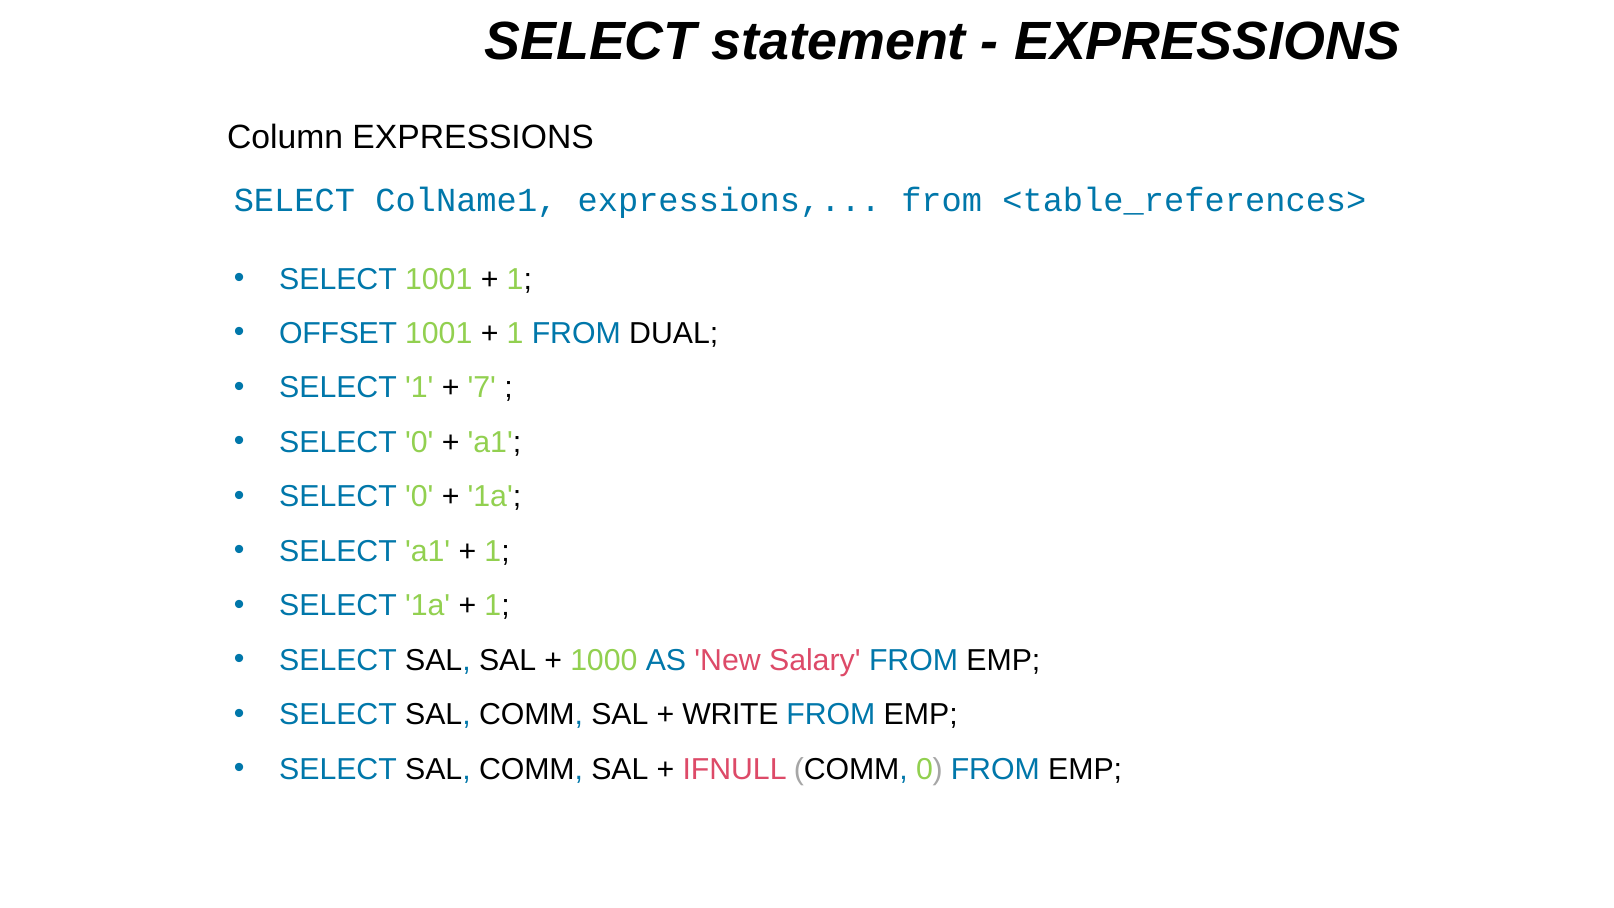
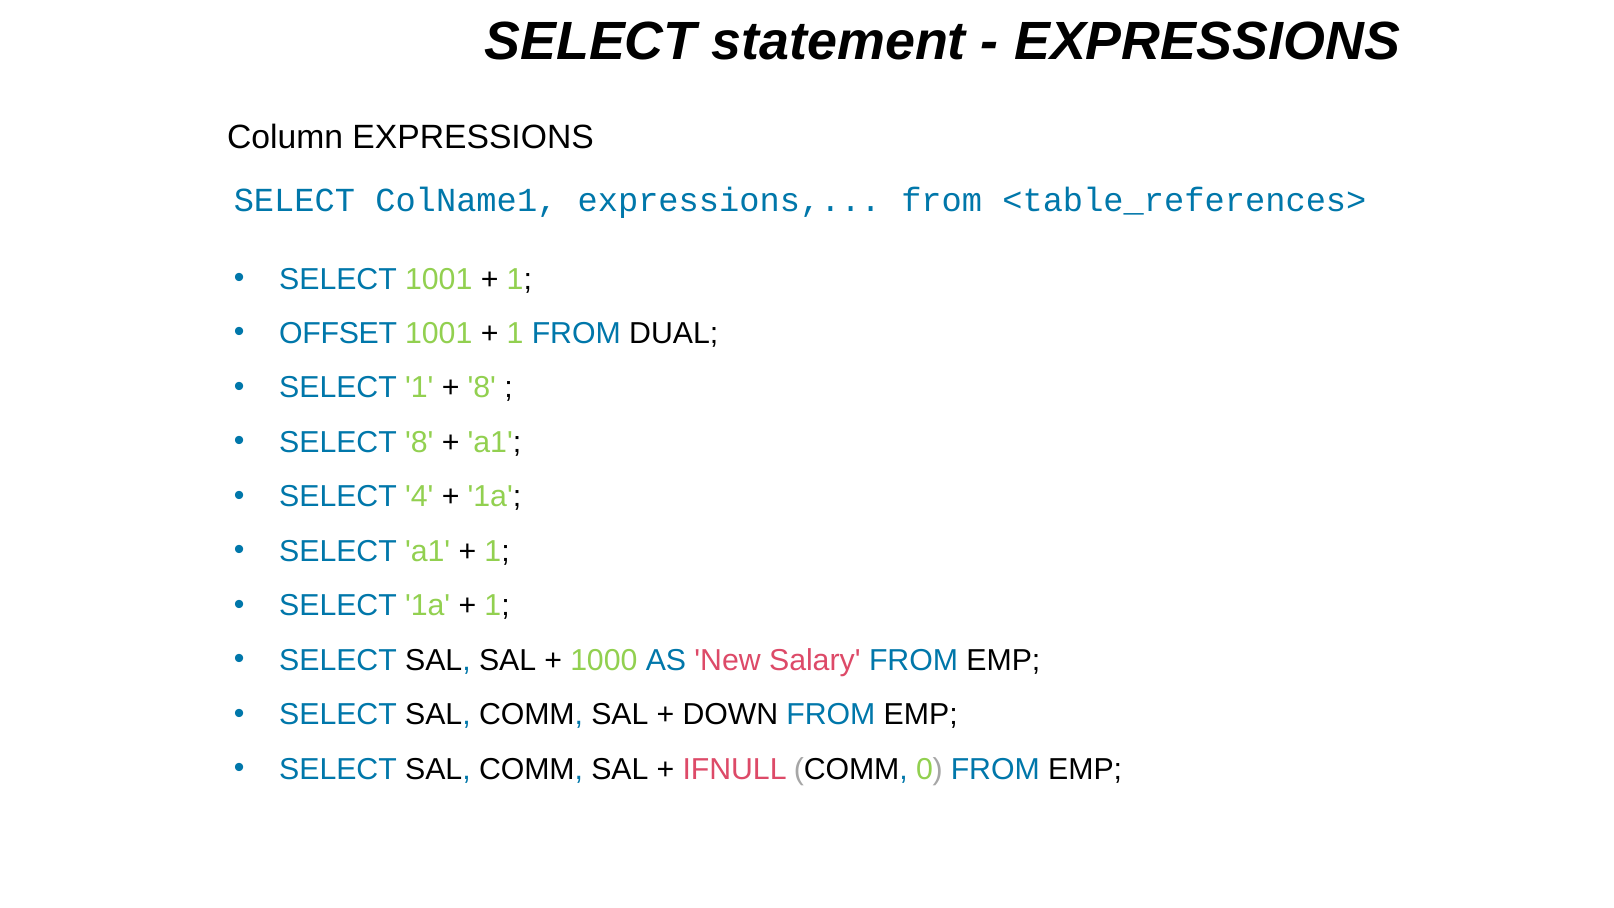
7: 7 -> 8 (482, 388)
0: 0 -> 8 (419, 442)
0: 0 -> 4 (419, 497)
WRITE: WRITE -> DOWN (730, 715)
